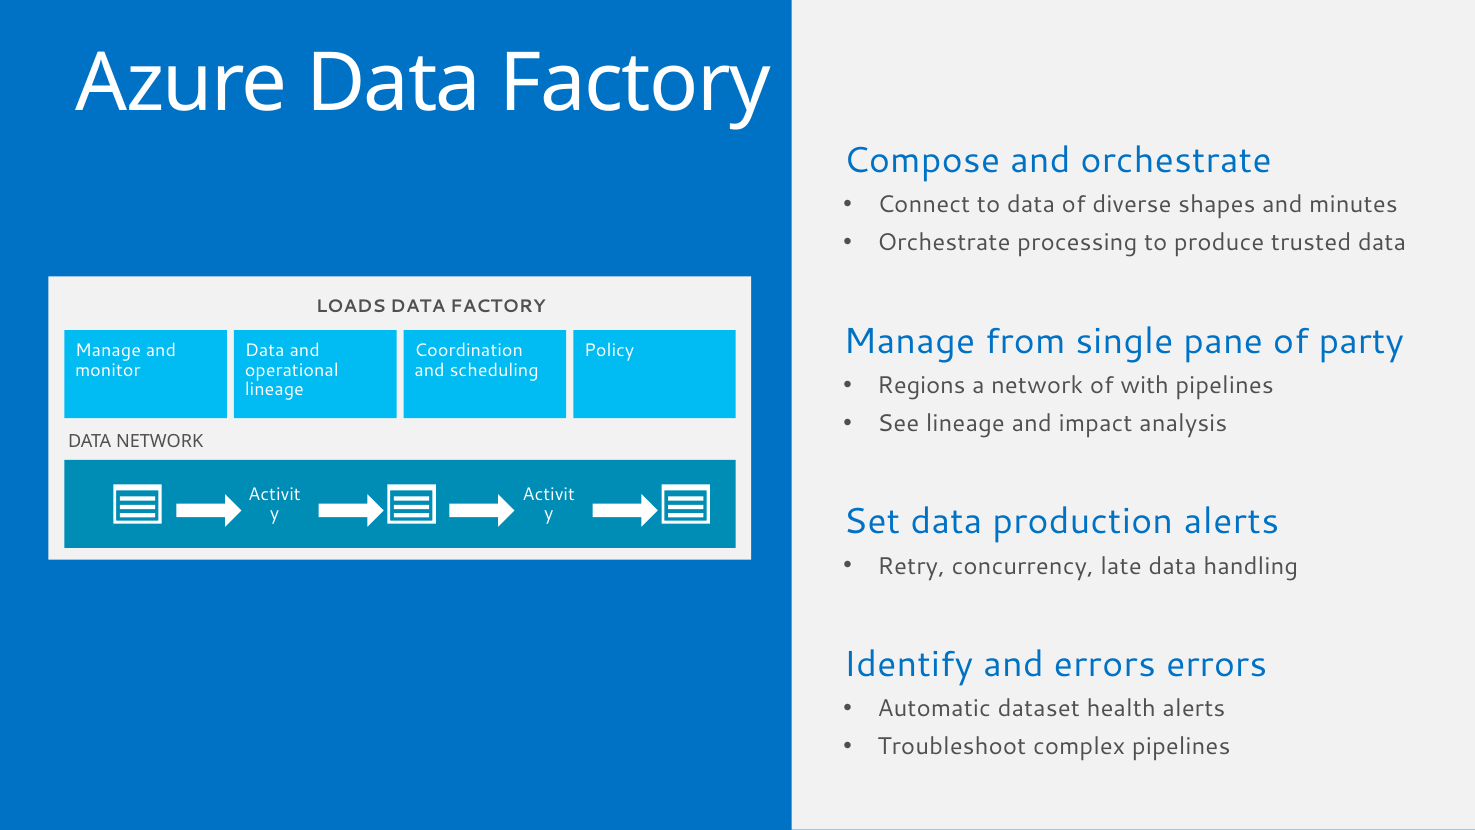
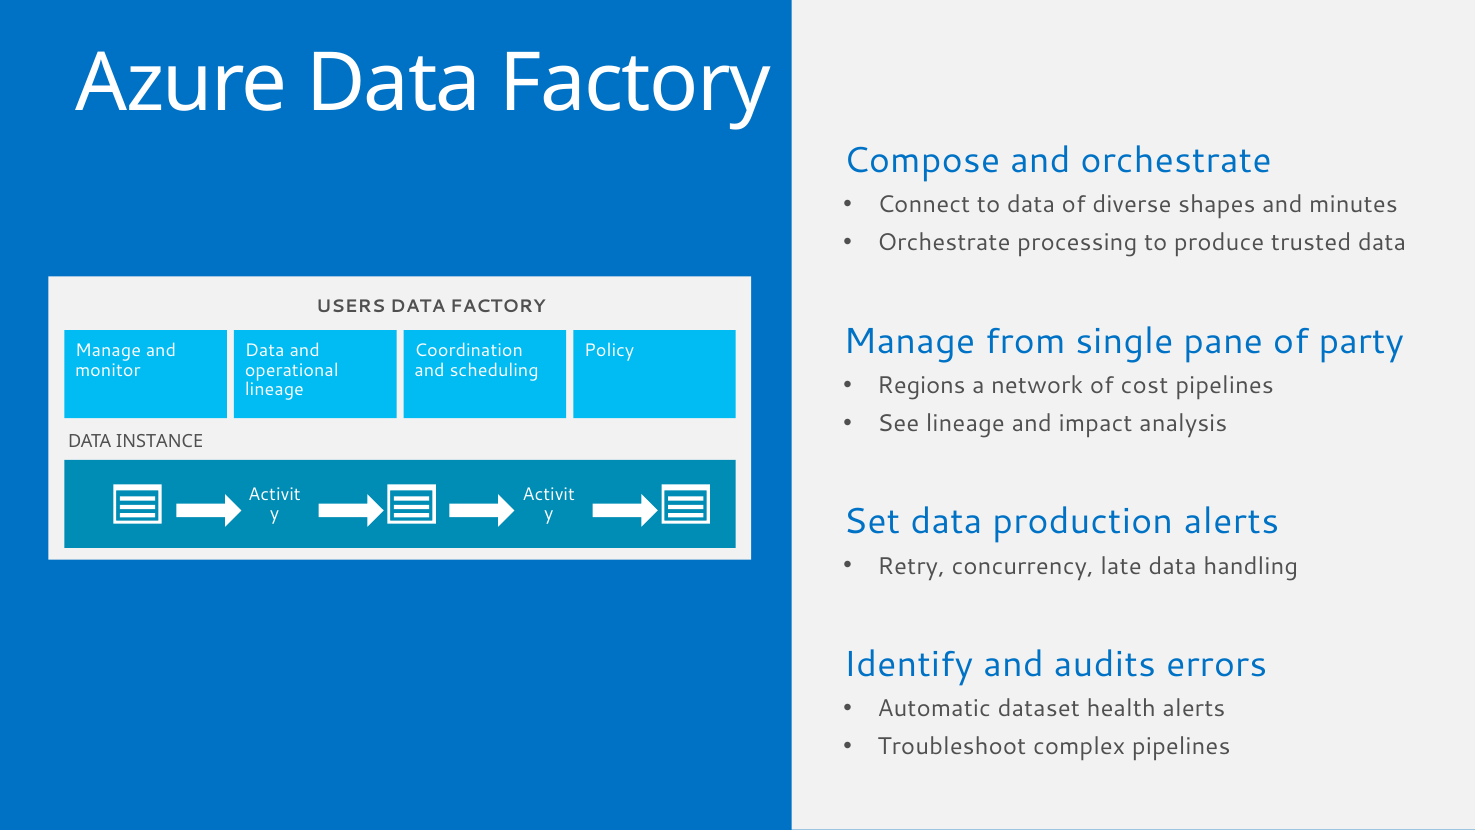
LOADS: LOADS -> USERS (351, 306)
with: with -> cost (1145, 385)
DATA NETWORK: NETWORK -> INSTANCE (160, 441)
and errors: errors -> audits (1105, 665)
